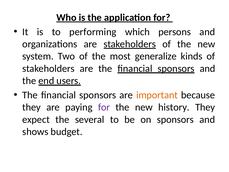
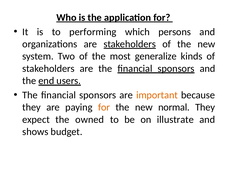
for colour: purple -> orange (104, 107)
history: history -> normal (174, 107)
several: several -> owned (90, 119)
on sponsors: sponsors -> illustrate (175, 119)
